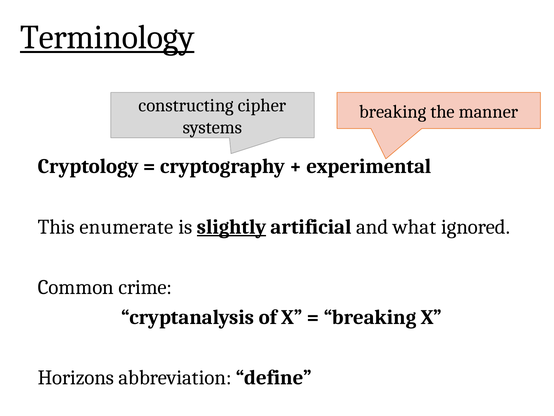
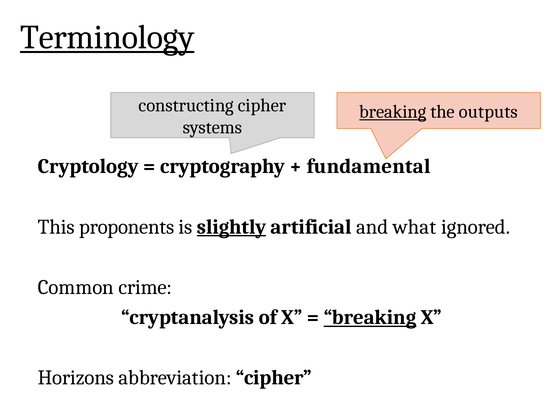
breaking underline: none -> present (393, 112)
manner: manner -> outputs (488, 112)
experimental: experimental -> fundamental (369, 166)
enumerate: enumerate -> proponents (127, 227)
breaking underline: none -> present (370, 317)
abbreviation define: define -> cipher (274, 377)
